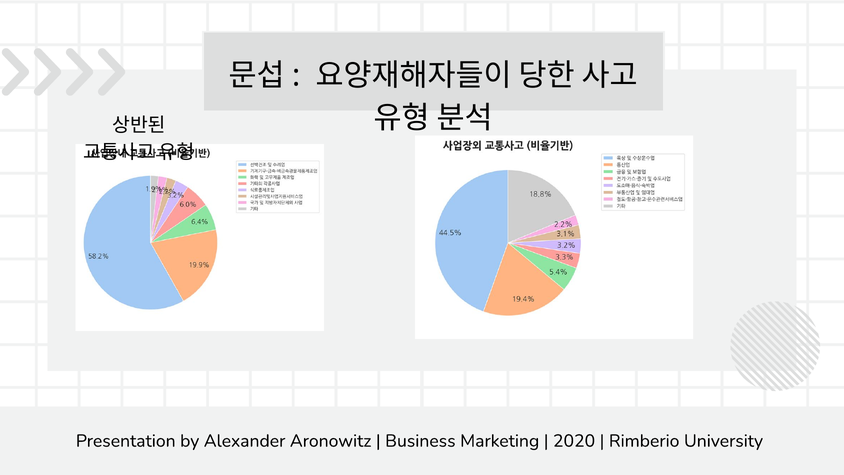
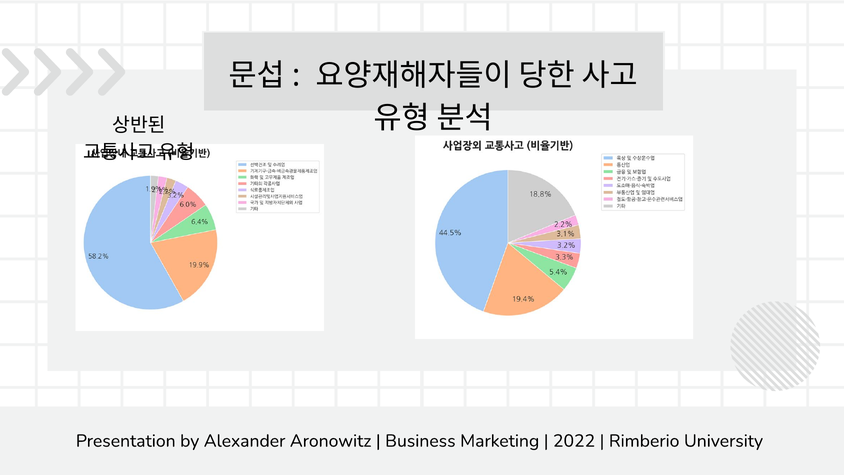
2020: 2020 -> 2022 (574, 441)
